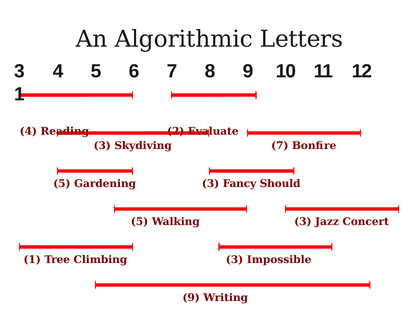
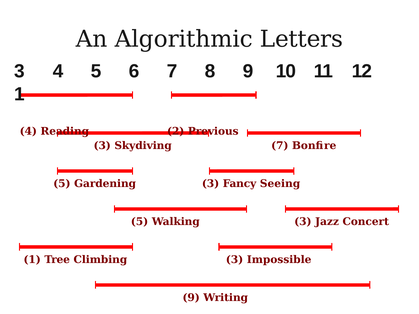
Evaluate: Evaluate -> Previous (213, 131)
Should: Should -> Seeing (280, 184)
